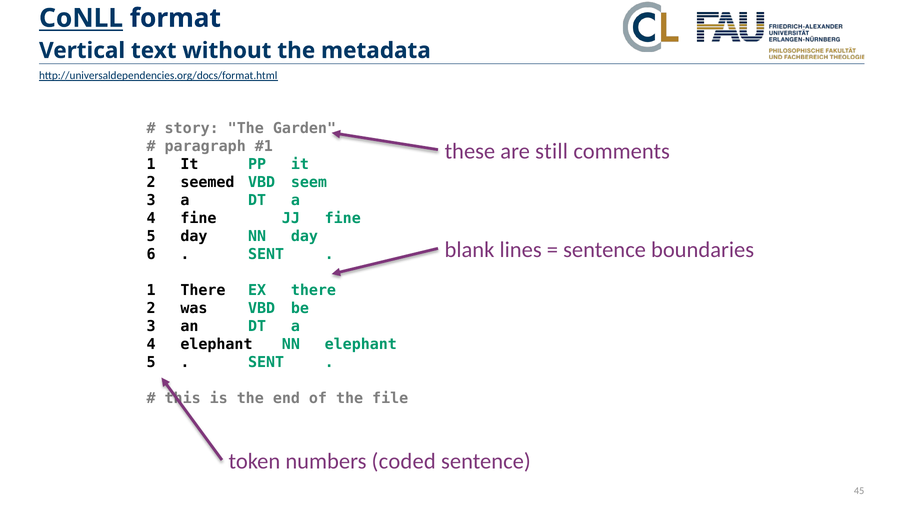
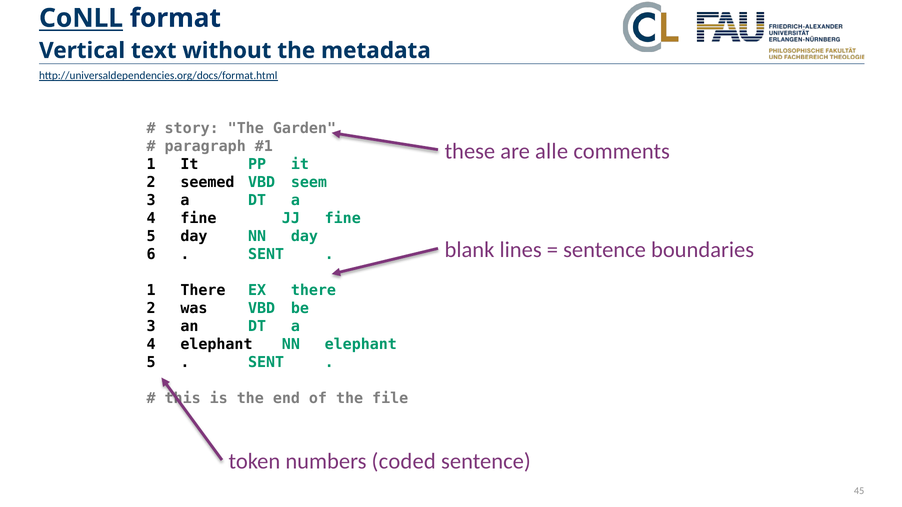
still: still -> alle (552, 151)
